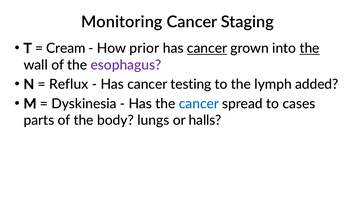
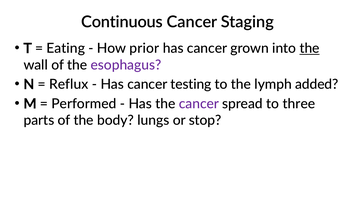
Monitoring: Monitoring -> Continuous (122, 22)
Cream: Cream -> Eating (66, 48)
cancer underline: present -> none (207, 48)
Dyskinesia: Dyskinesia -> Performed (84, 104)
cancer colour: blue -> purple (199, 104)
cases: cases -> three (299, 104)
halls: halls -> stop (205, 120)
